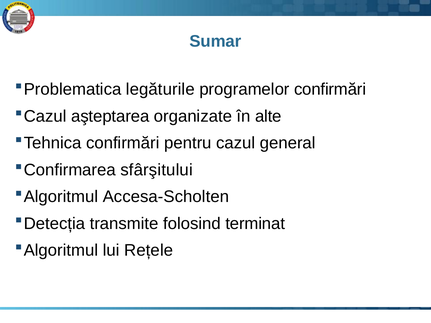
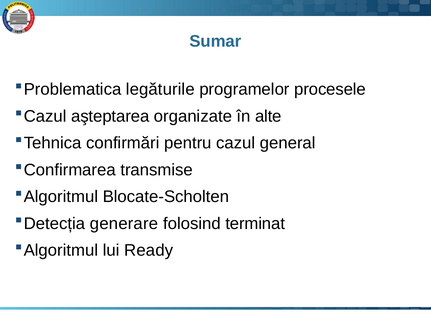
programelor confirmări: confirmări -> procesele (330, 90)
sfârşitului: sfârşitului -> transmise (157, 170)
Accesa-Scholten: Accesa-Scholten -> Blocate-Scholten (166, 197)
transmite: transmite -> generare (124, 224)
Rețele: Rețele -> Ready (149, 250)
